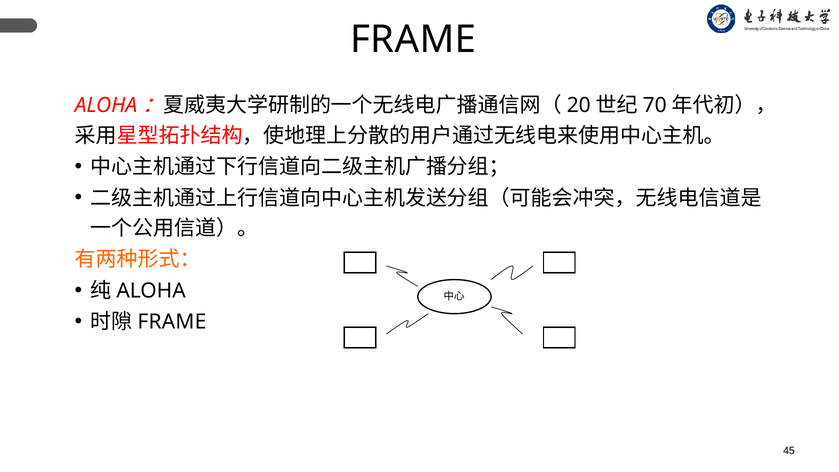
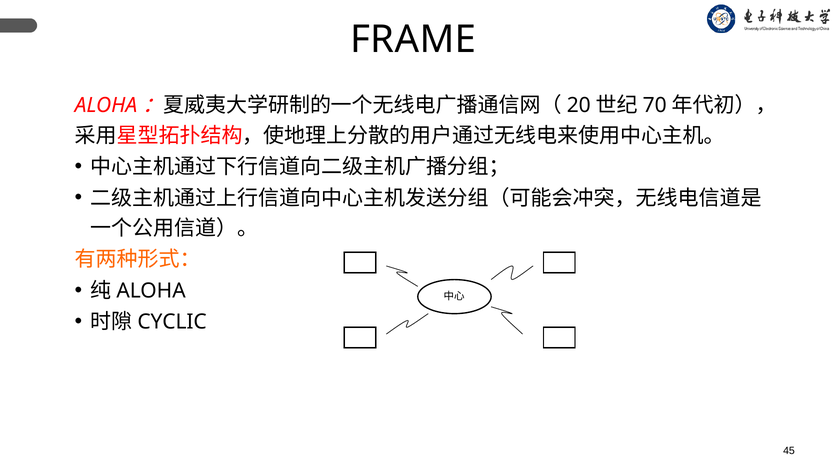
FRAME: FRAME -> CYCLIC (172, 322)
